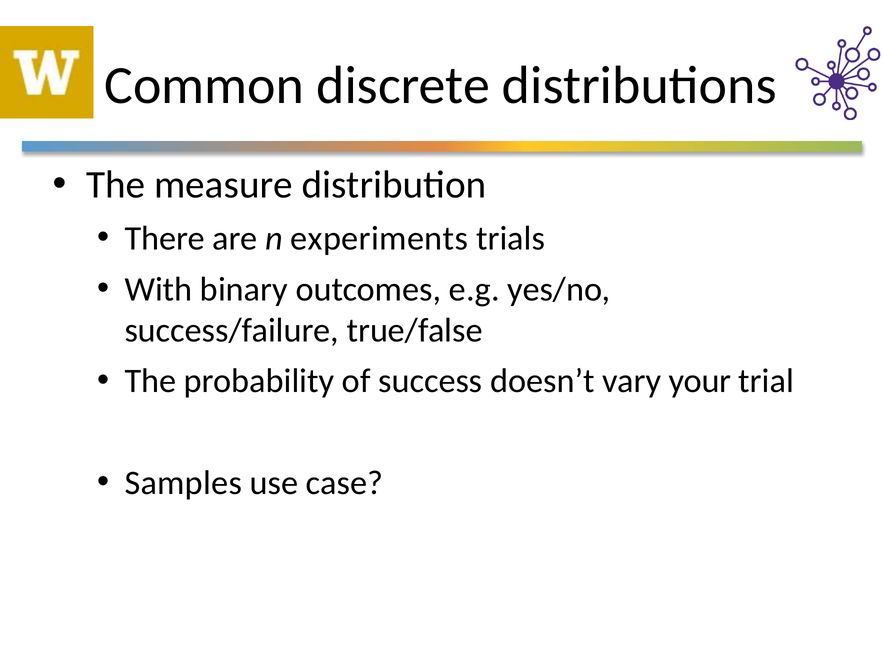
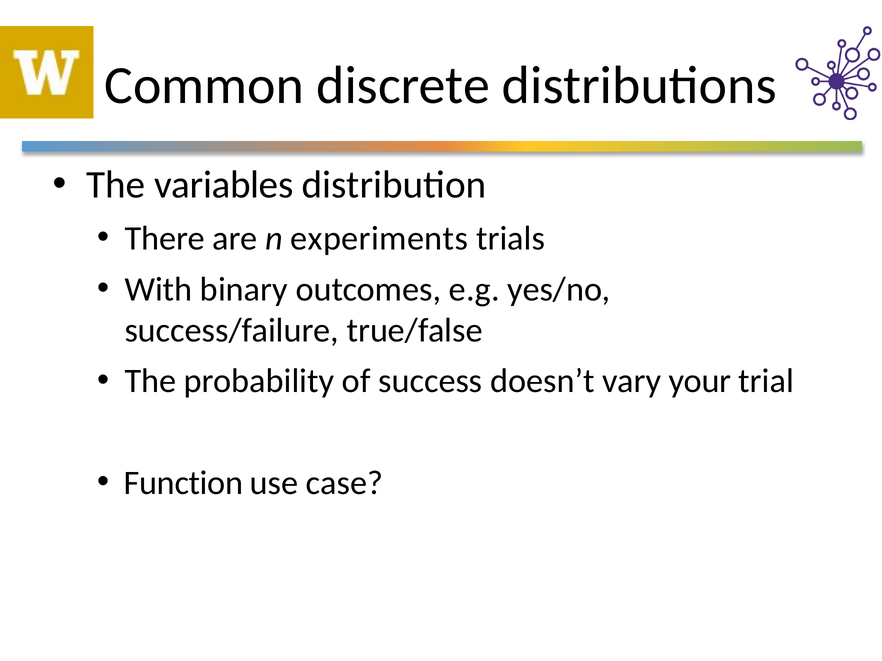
measure: measure -> variables (224, 185)
Samples: Samples -> Function (184, 483)
